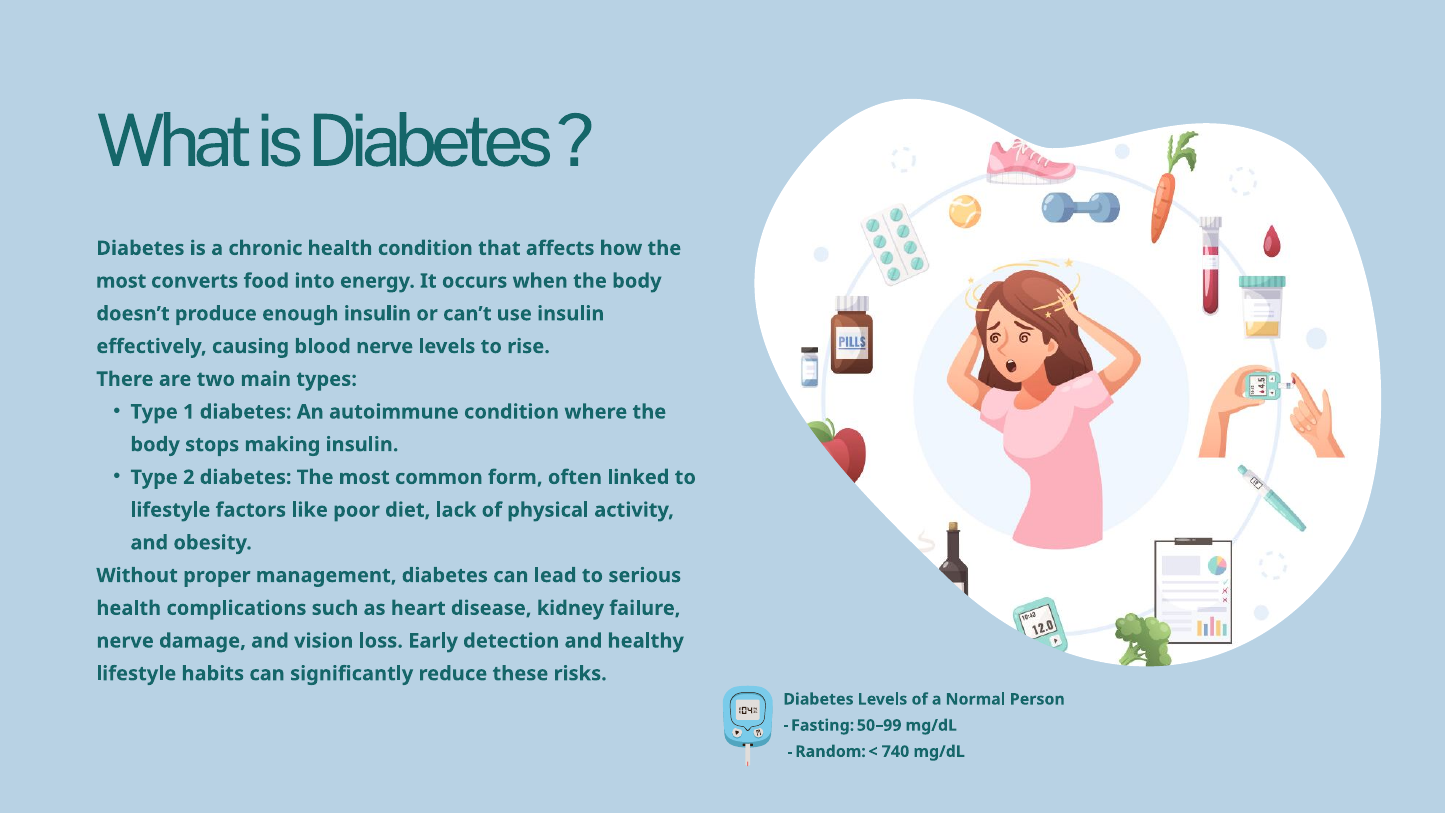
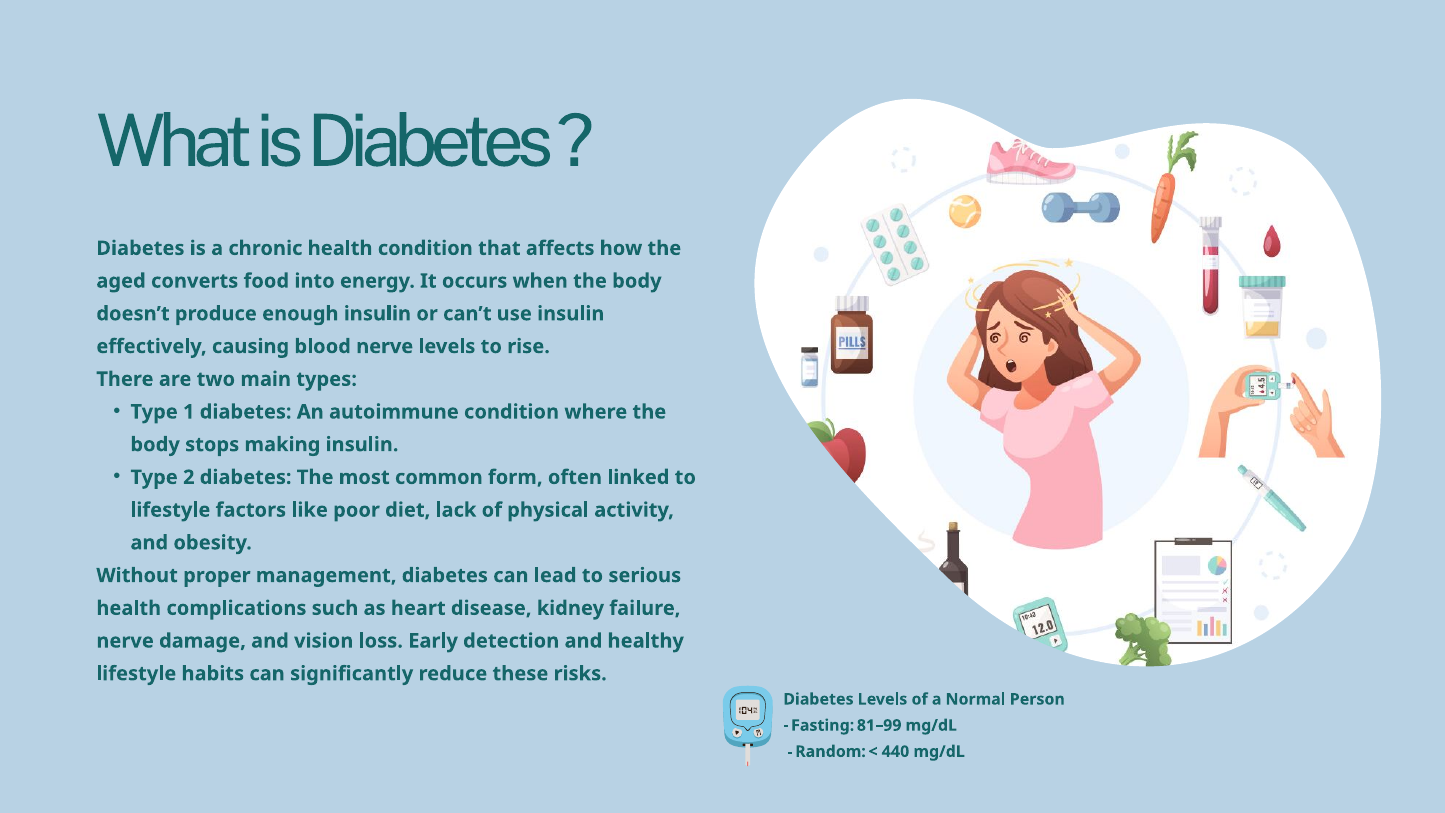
most: most -> aged (121, 281)
50–99: 50–99 -> 81–99 (879, 725)
740: 740 -> 440 (896, 751)
